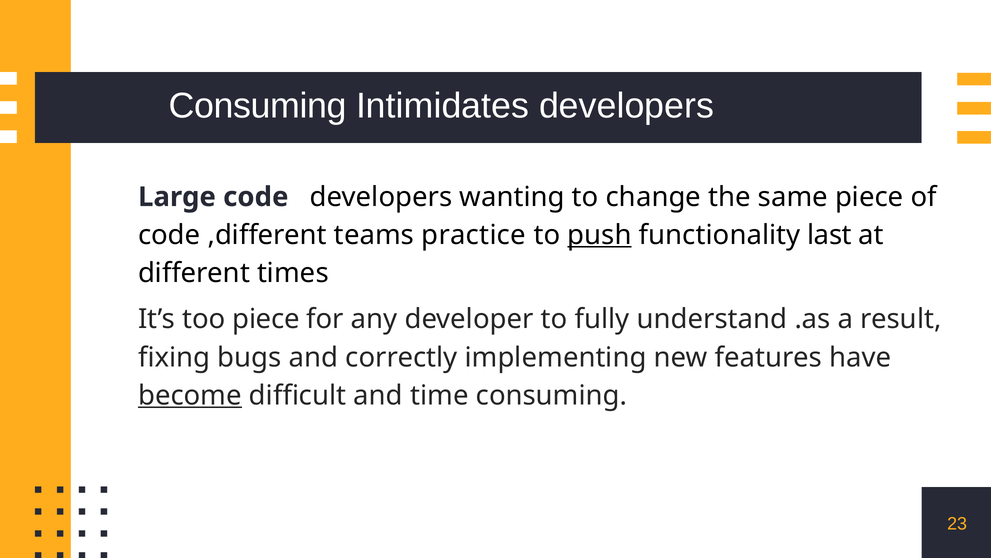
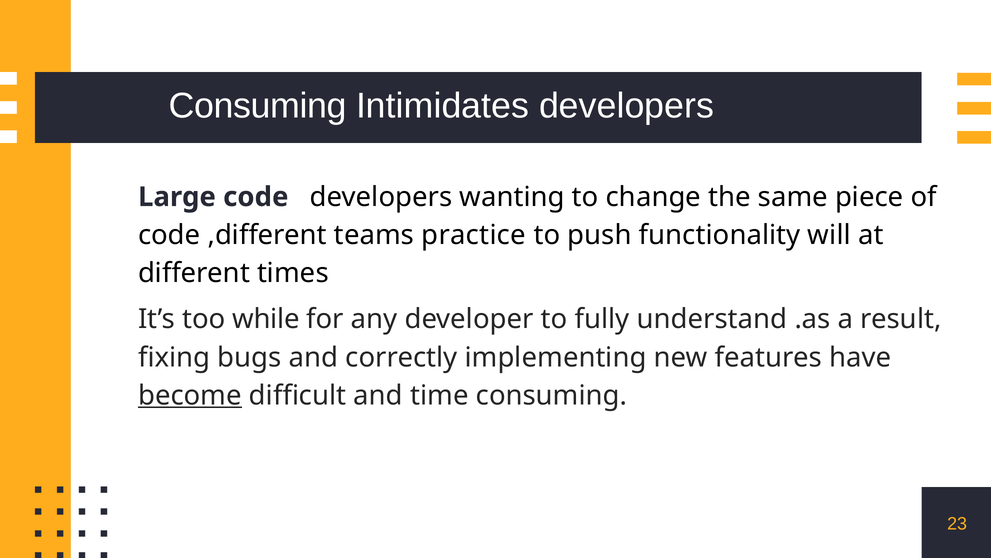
push underline: present -> none (600, 235)
last: last -> will (829, 235)
too piece: piece -> while (266, 319)
